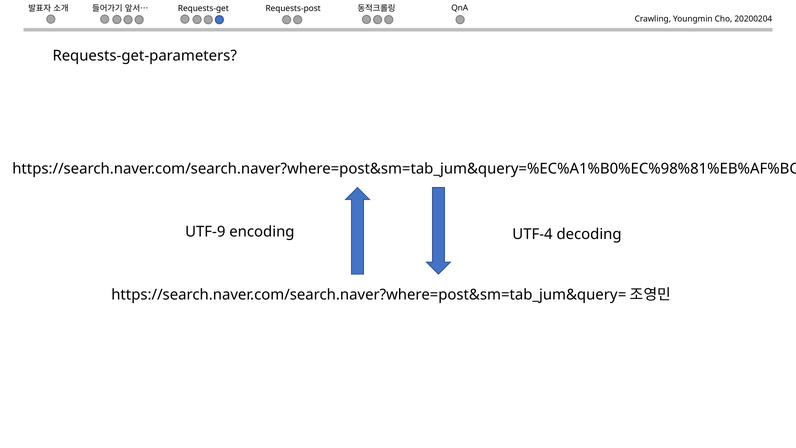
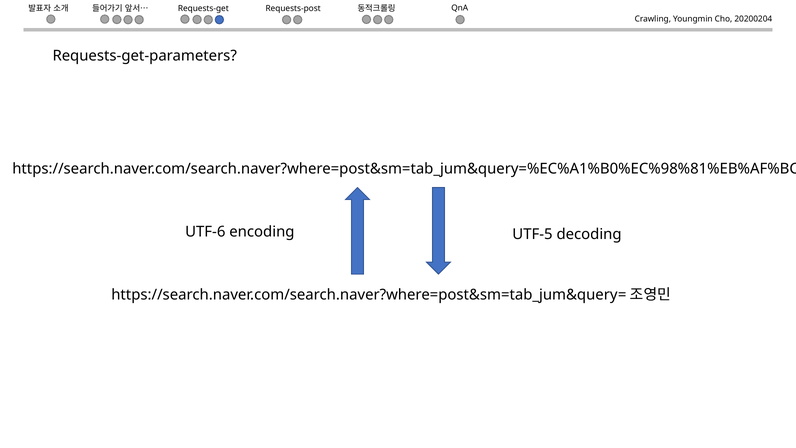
UTF-9: UTF-9 -> UTF-6 (205, 232)
UTF-4: UTF-4 -> UTF-5 (532, 234)
